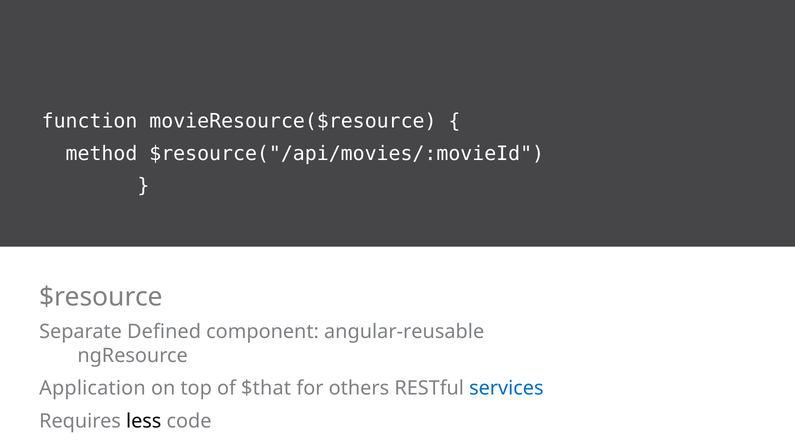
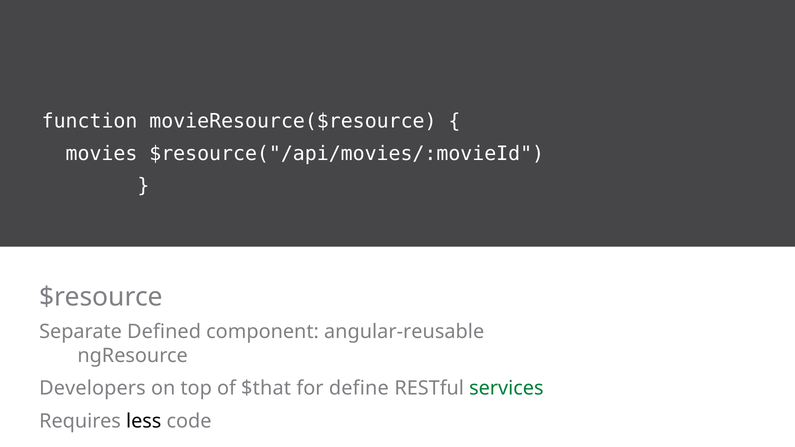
method: method -> movies (101, 154)
Application: Application -> Developers (92, 389)
others: others -> define (359, 389)
services colour: blue -> green (506, 389)
